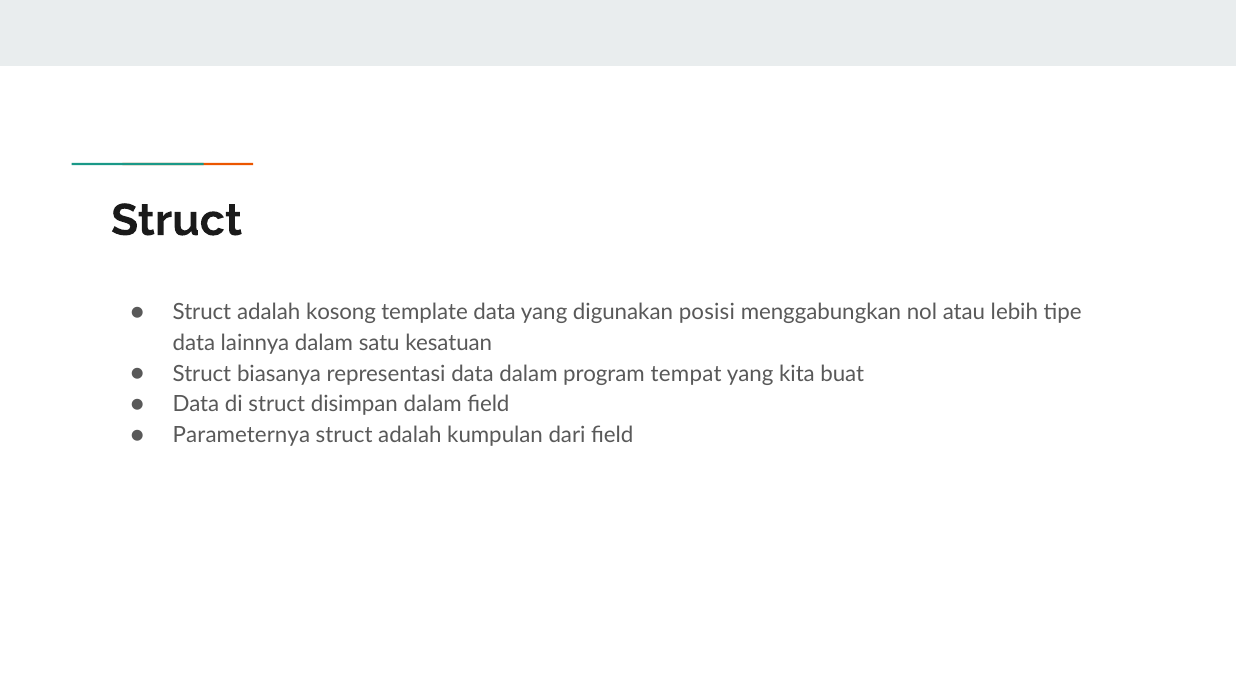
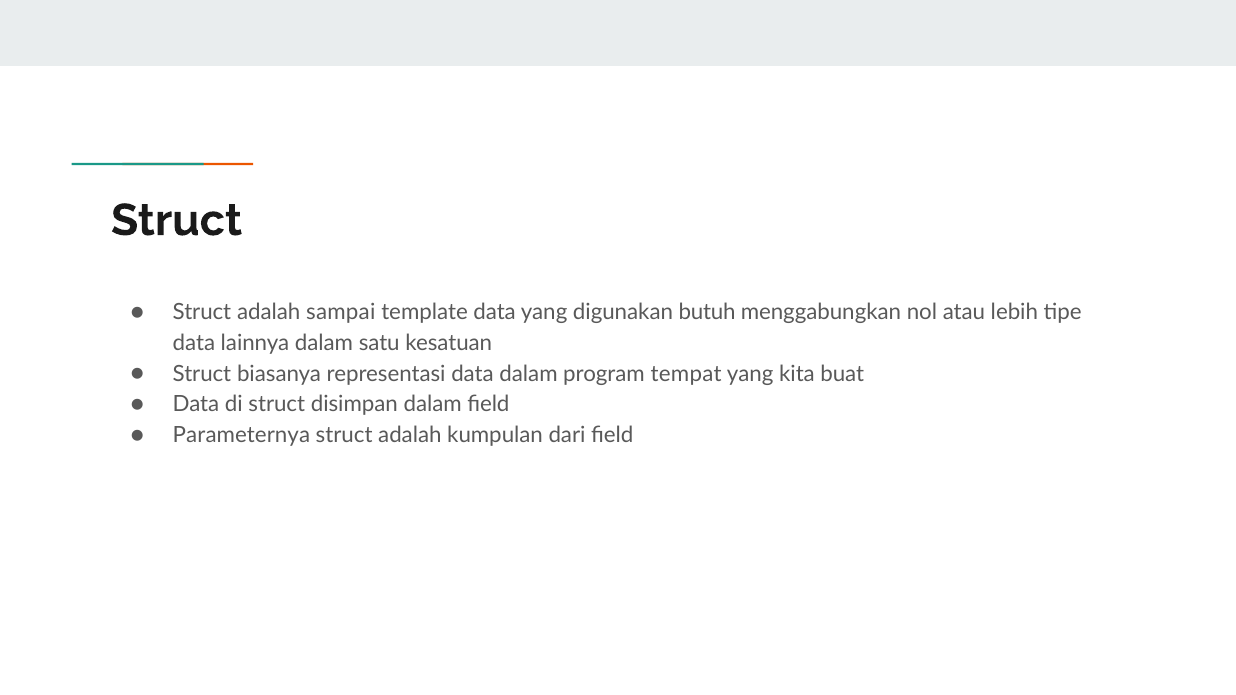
kosong: kosong -> sampai (341, 312)
posisi: posisi -> butuh (707, 312)
